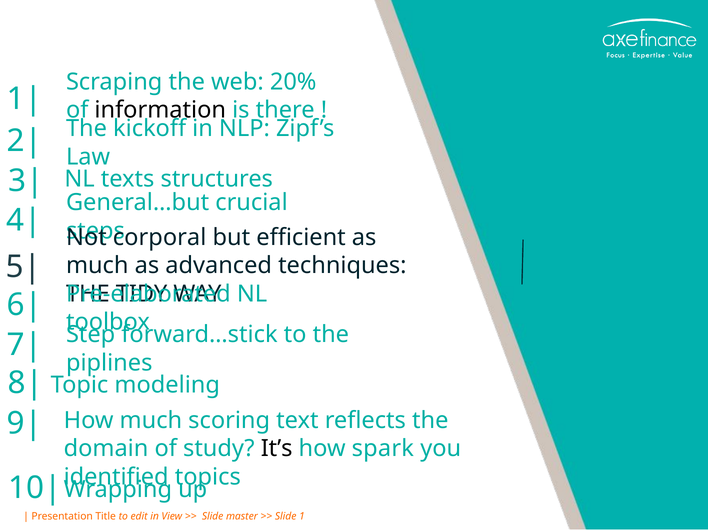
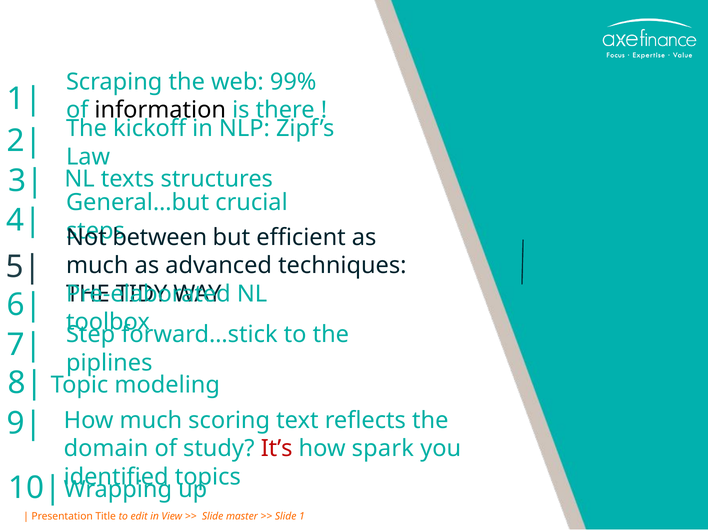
20%: 20% -> 99% (293, 82)
corporal: corporal -> between (160, 237)
It’s colour: black -> red (277, 449)
